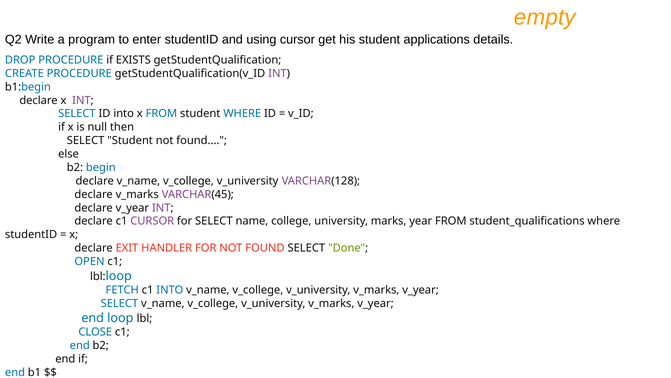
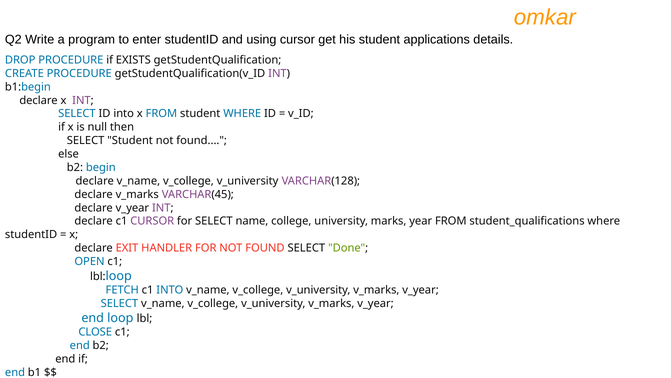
empty: empty -> omkar (545, 17)
